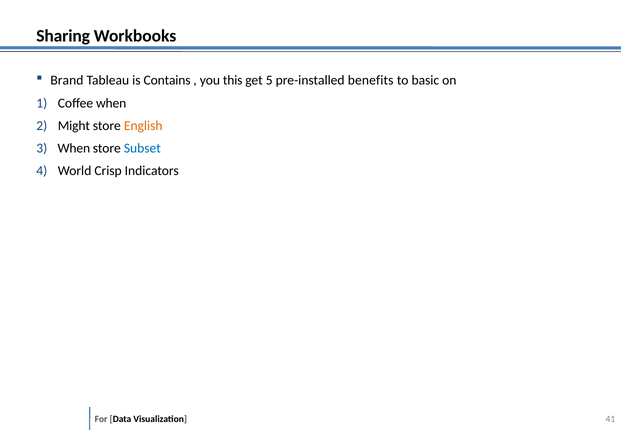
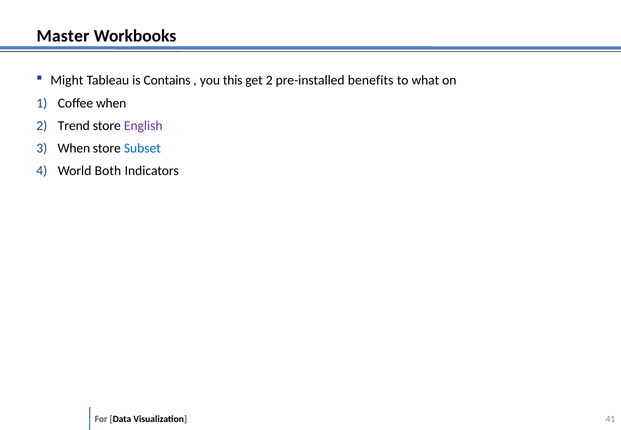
Sharing: Sharing -> Master (63, 36)
Brand: Brand -> Might (67, 80)
get 5: 5 -> 2 (269, 80)
basic: basic -> what (425, 80)
Might: Might -> Trend (74, 126)
English colour: orange -> purple (143, 126)
Crisp: Crisp -> Both (108, 171)
